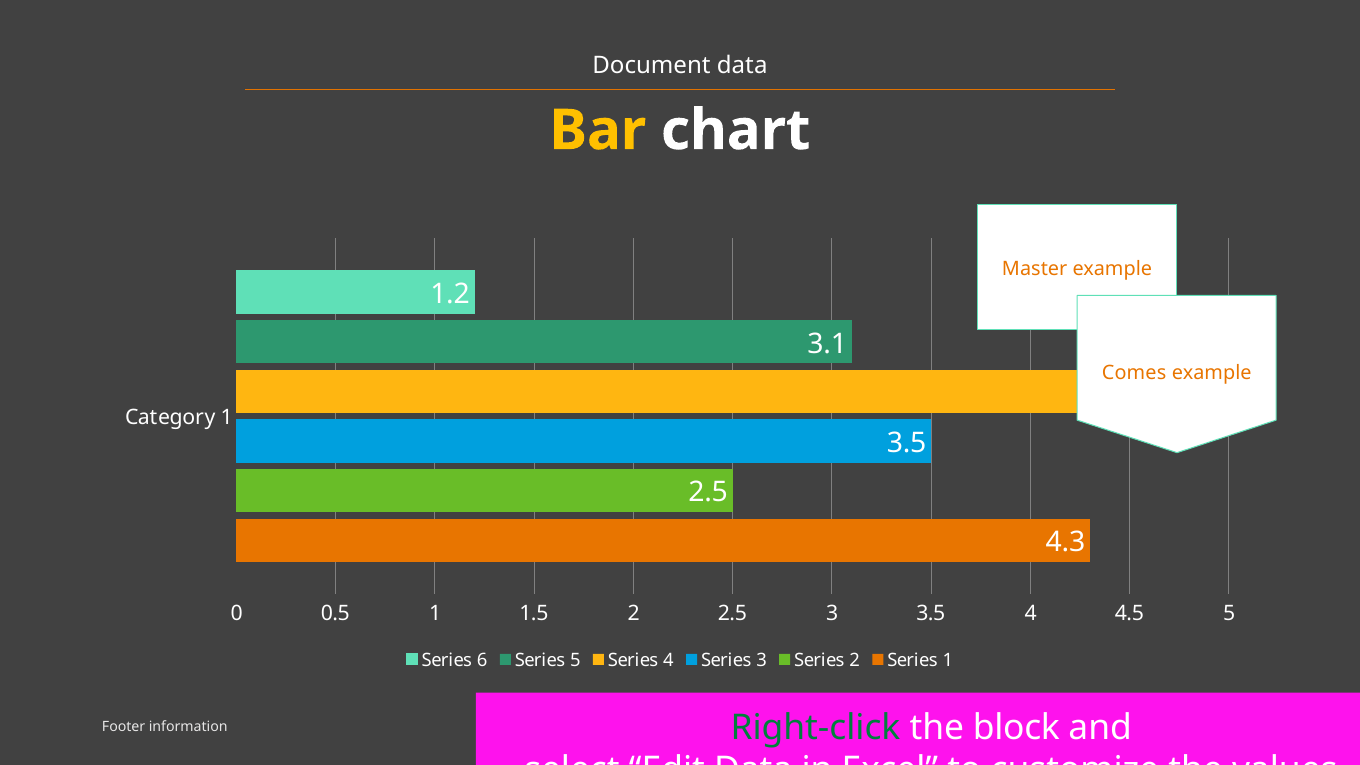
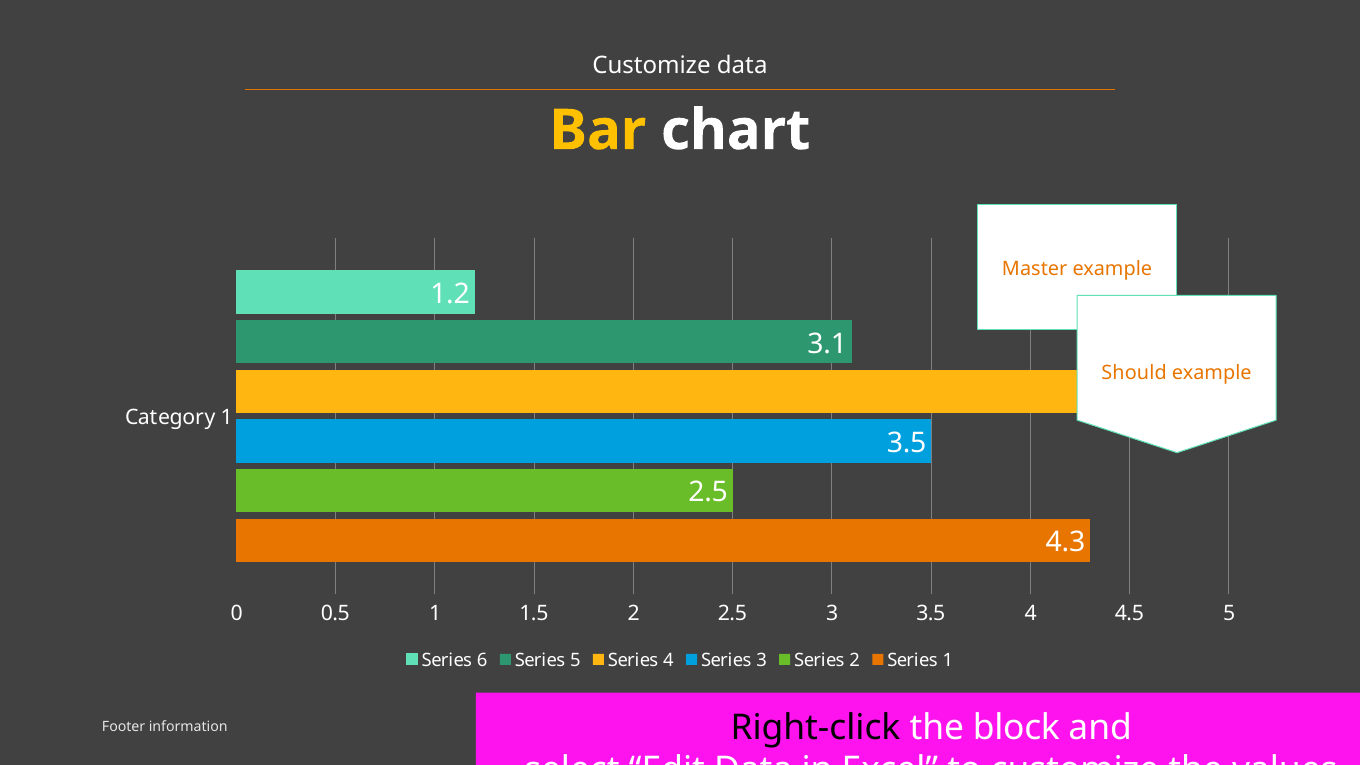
Document: Document -> Customize (652, 66)
Comes: Comes -> Should (1134, 373)
Right-click colour: green -> black (815, 728)
